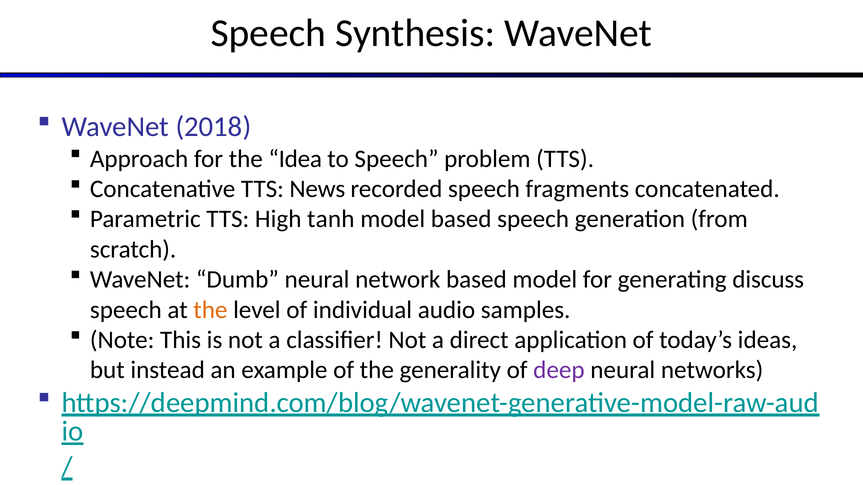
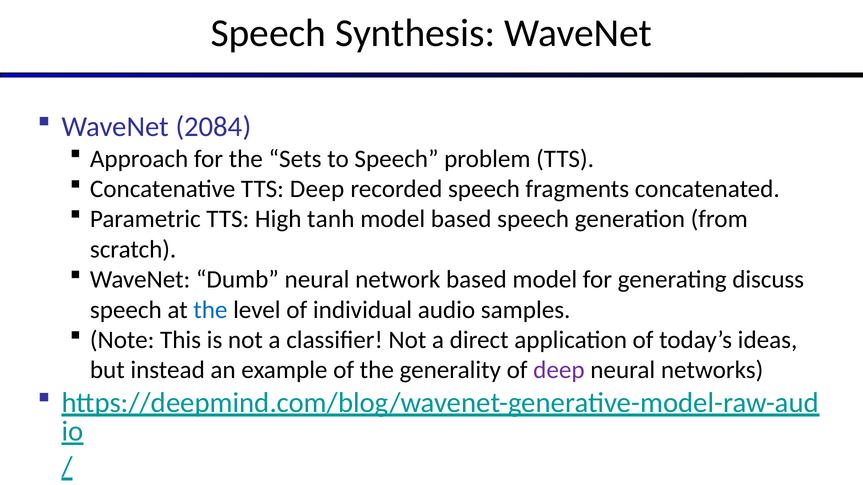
2018: 2018 -> 2084 (213, 127)
Idea: Idea -> Sets (295, 159)
TTS News: News -> Deep (317, 189)
the colour: orange -> blue (210, 310)
